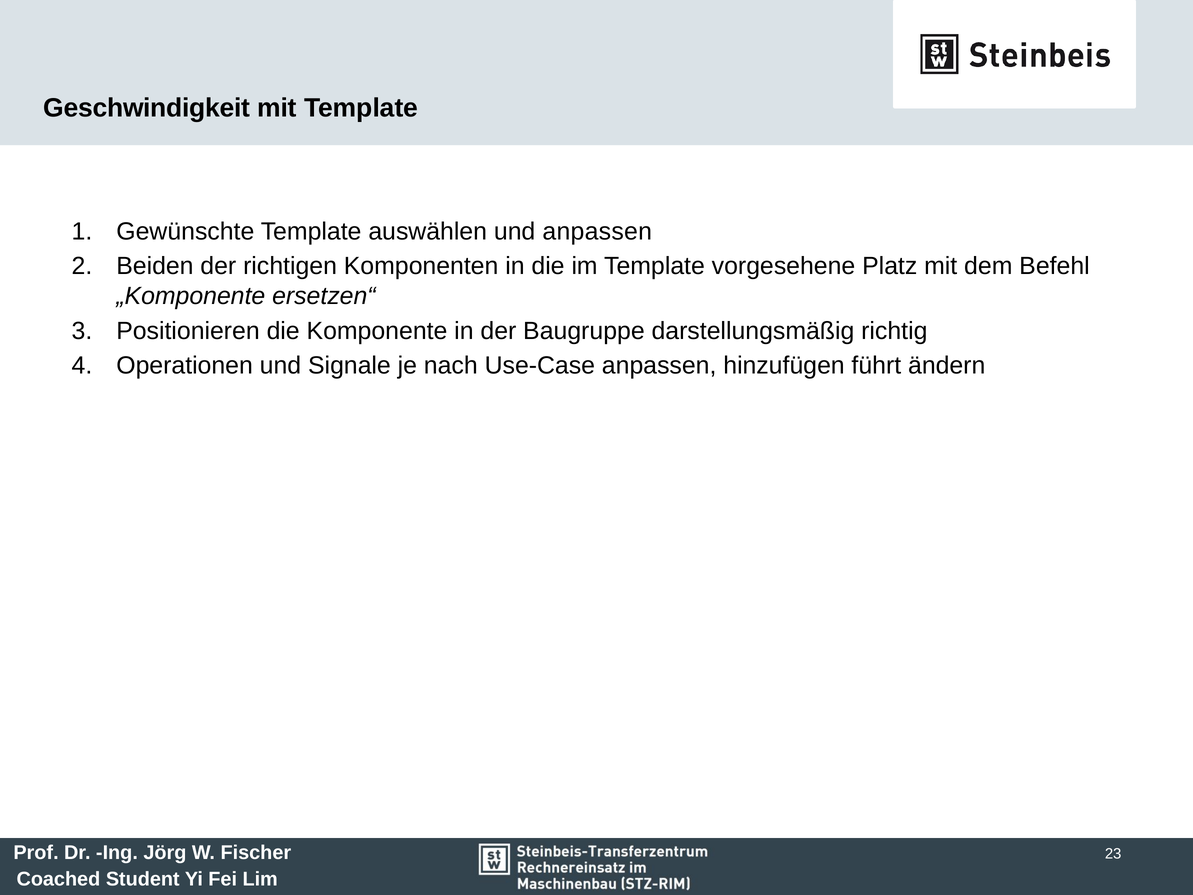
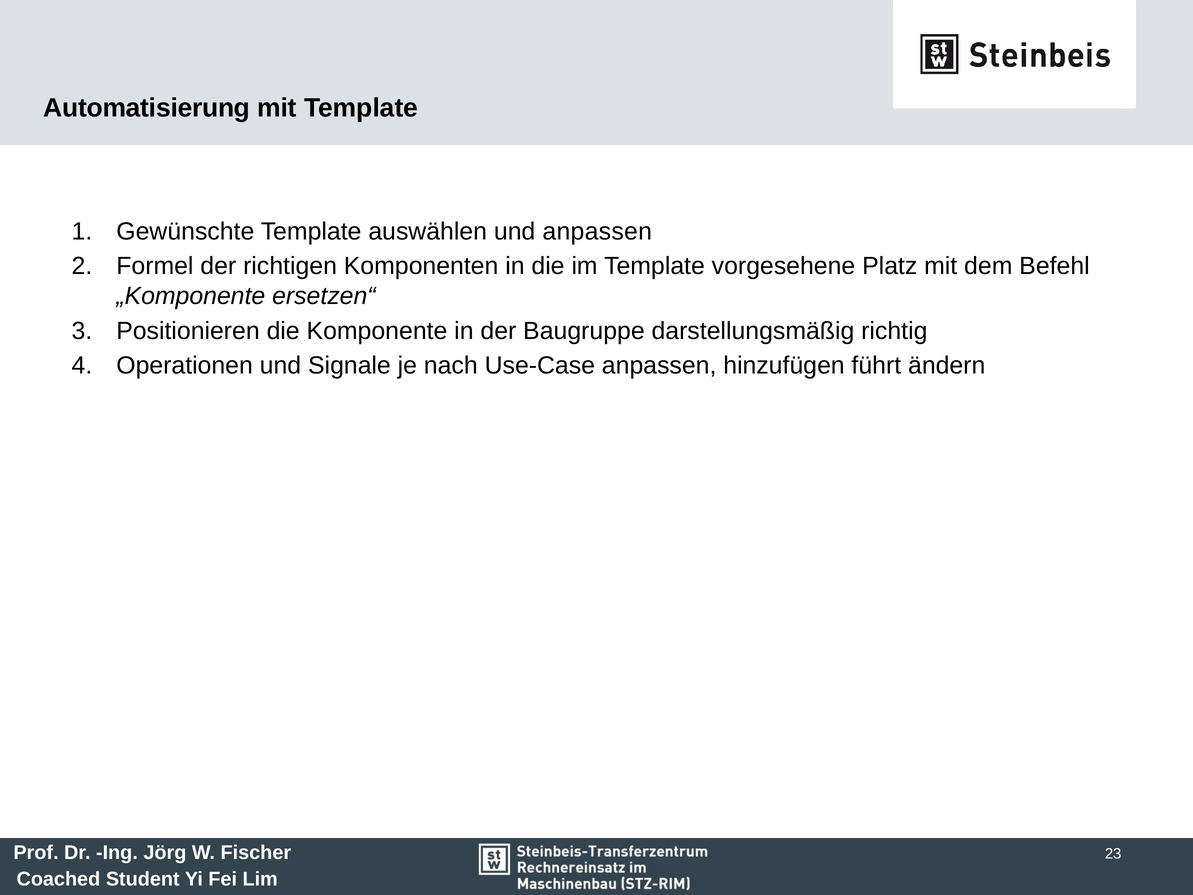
Geschwindigkeit: Geschwindigkeit -> Automatisierung (147, 108)
Beiden: Beiden -> Formel (155, 266)
